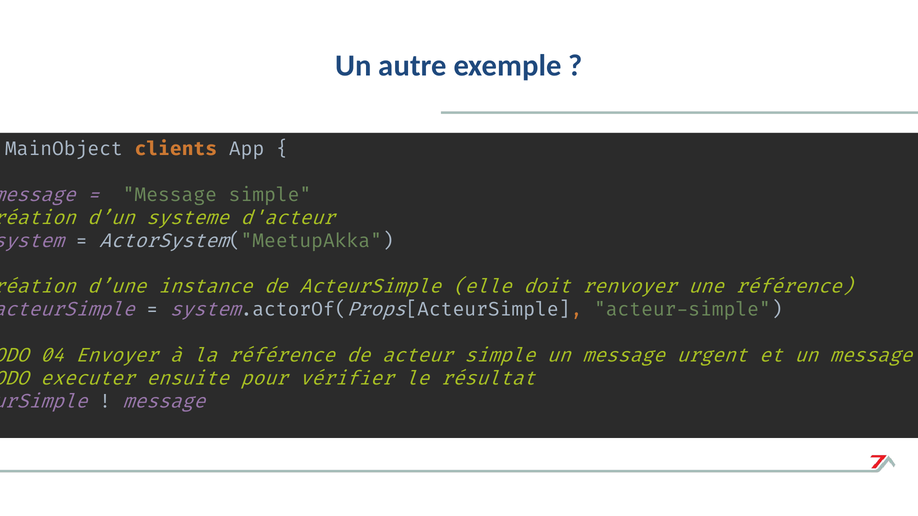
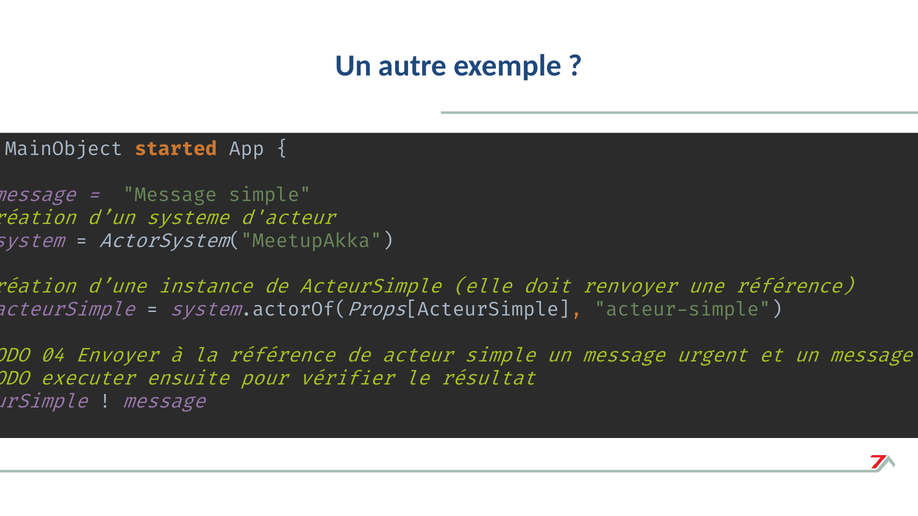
clients: clients -> started (176, 149)
